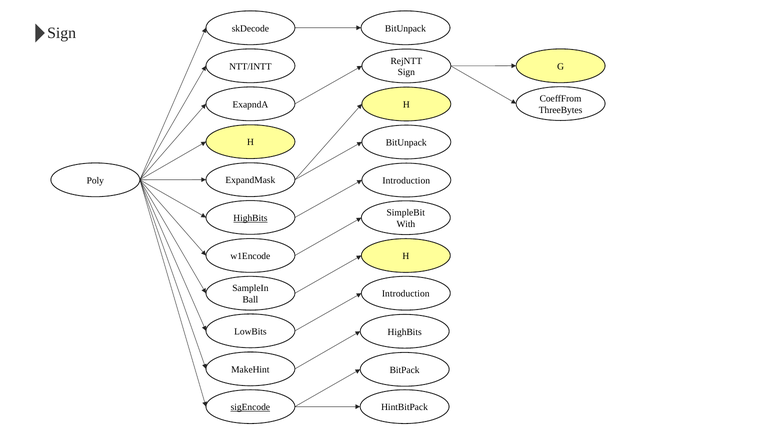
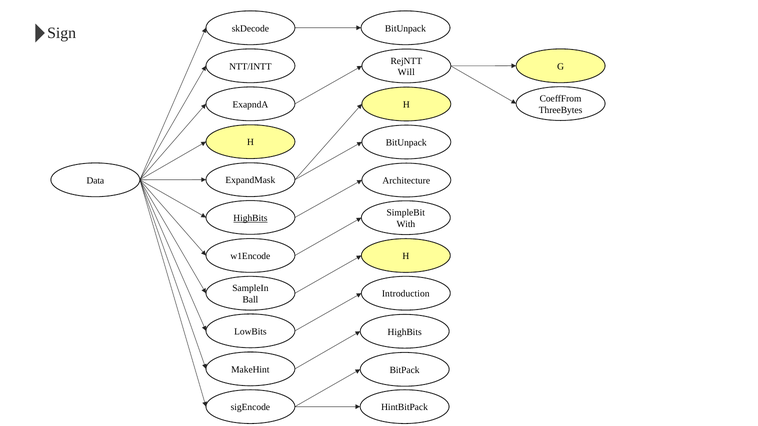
Sign: Sign -> Will (406, 72)
Poly: Poly -> Data (95, 181)
Introduction: Introduction -> Architecture (406, 181)
sigEncode underline: present -> none (250, 408)
